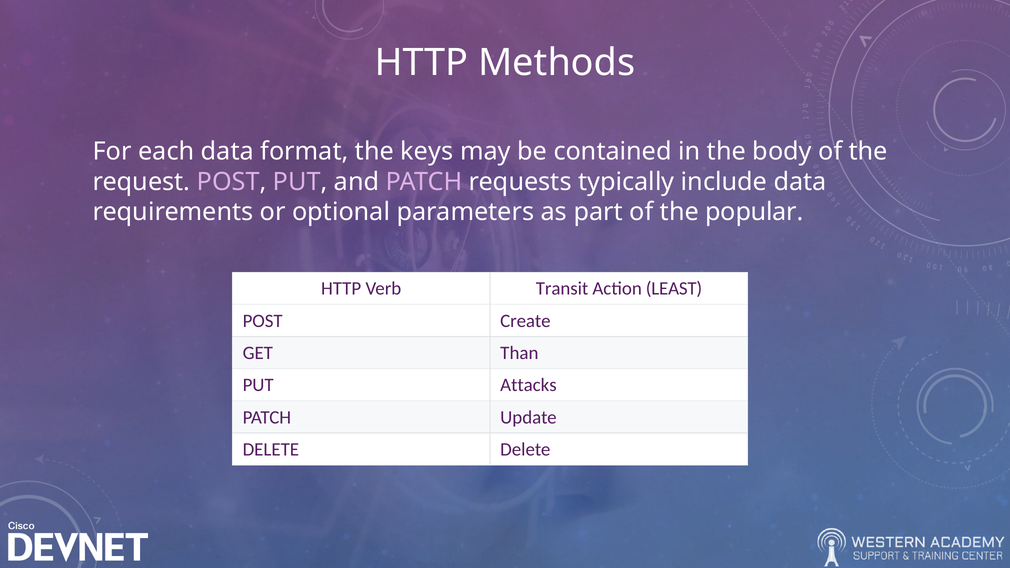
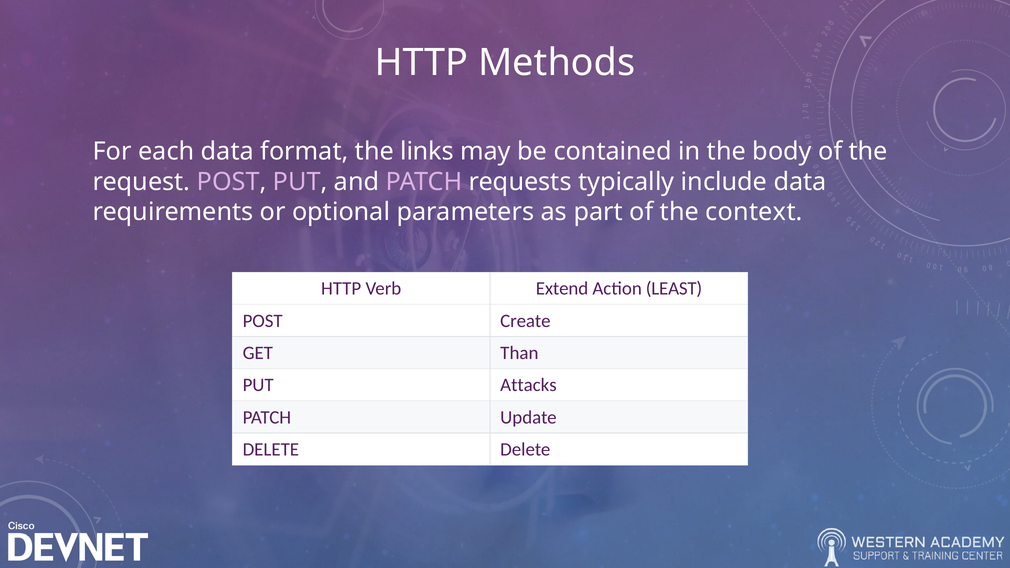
keys: keys -> links (427, 152)
popular: popular -> context (754, 212)
Transit: Transit -> Extend (562, 289)
